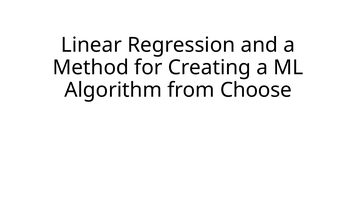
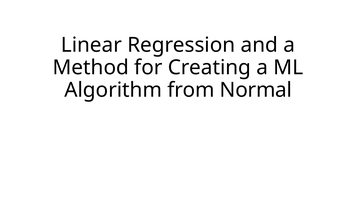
Choose: Choose -> Normal (256, 90)
